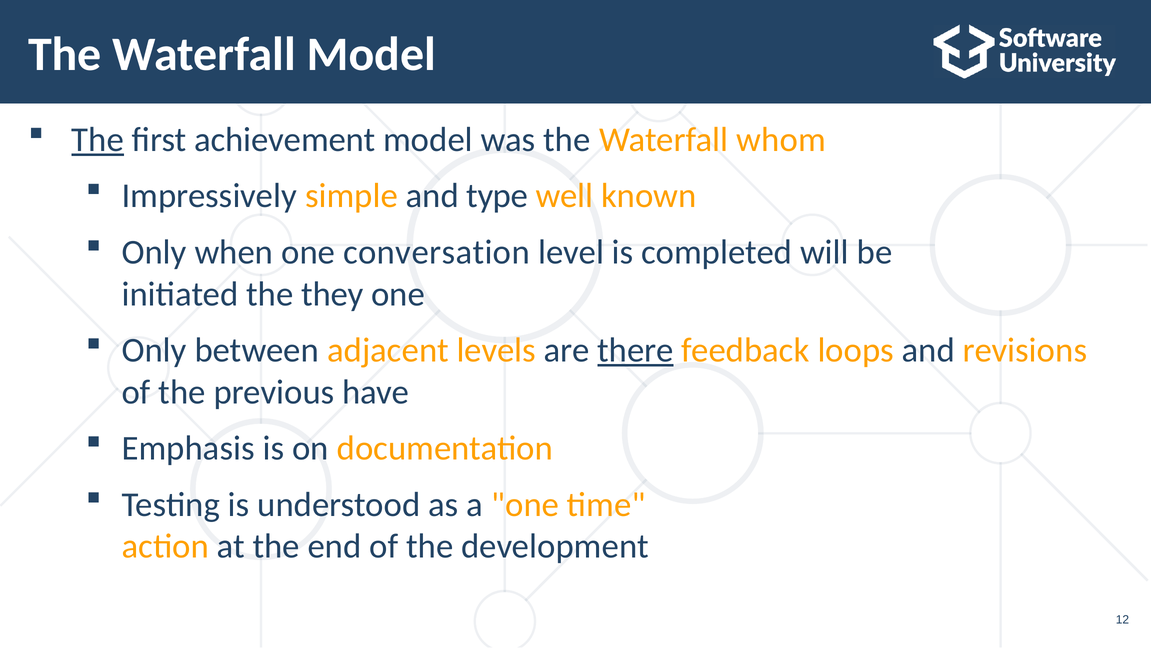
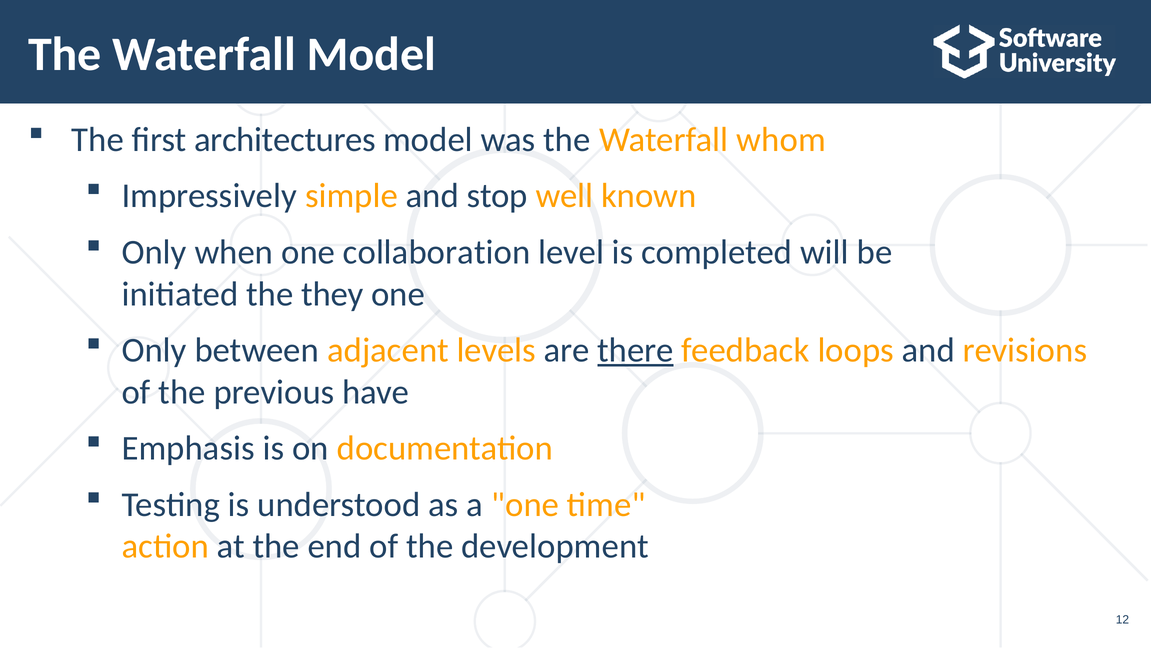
The underline: present -> none (98, 140)
achievement: achievement -> architectures (285, 140)
type: type -> stop (497, 196)
conversation: conversation -> collaboration (437, 252)
